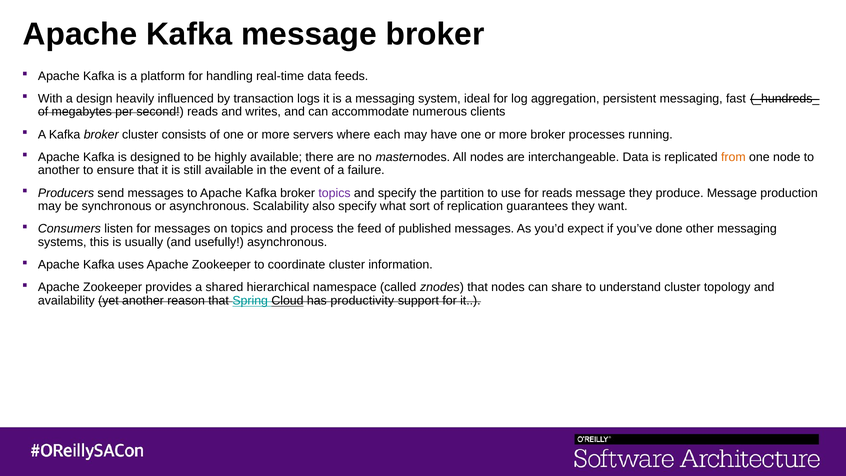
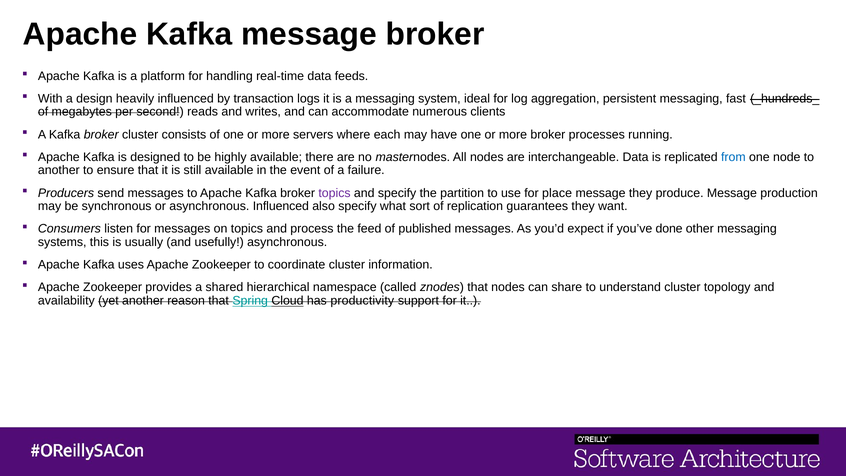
from colour: orange -> blue (733, 157)
for reads: reads -> place (557, 193)
asynchronous Scalability: Scalability -> Influenced (281, 206)
